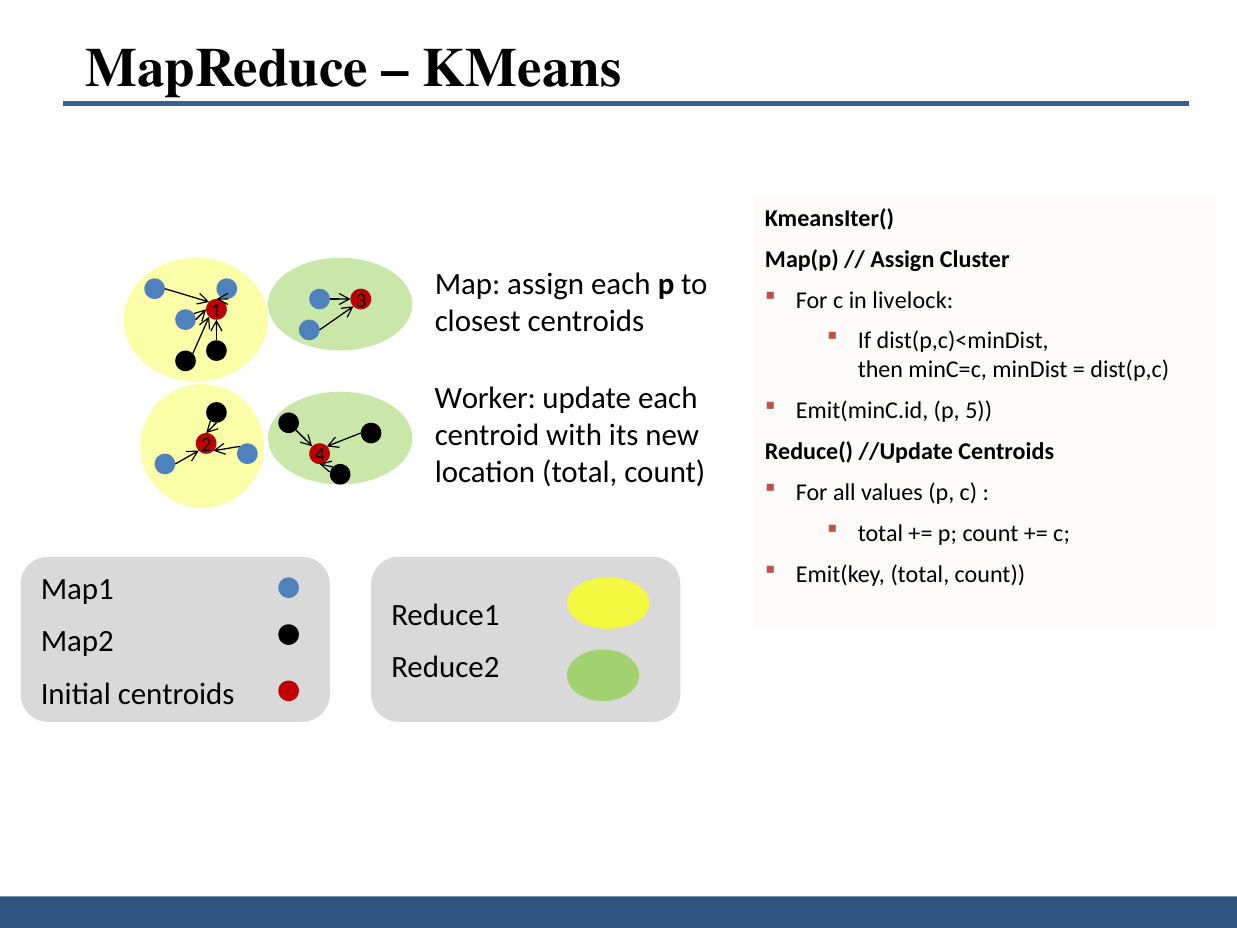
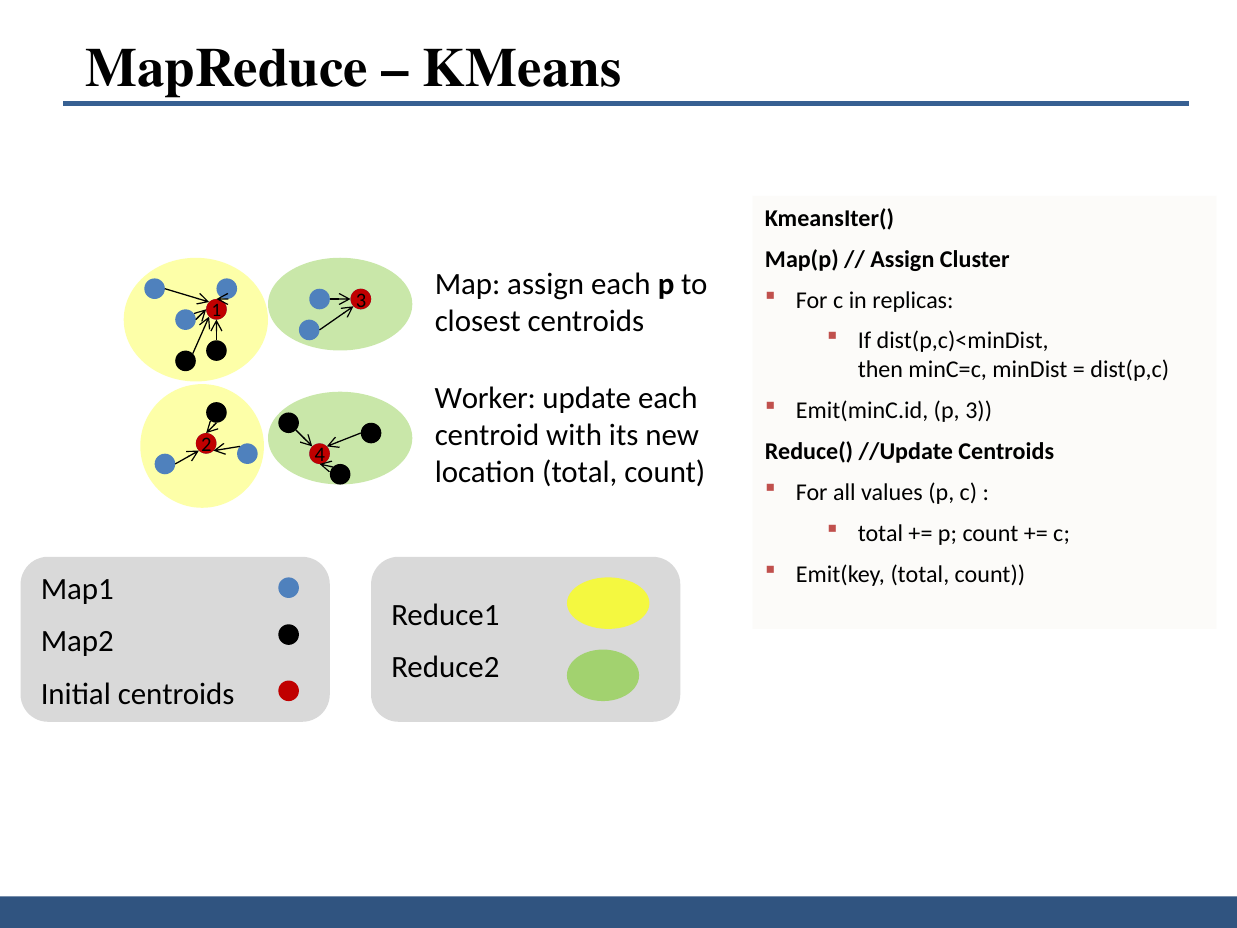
livelock: livelock -> replicas (913, 300)
p 5: 5 -> 3 (979, 411)
